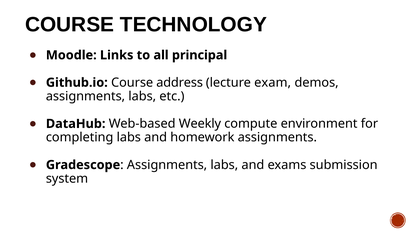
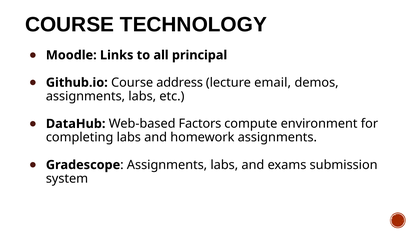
exam: exam -> email (273, 83)
Weekly: Weekly -> Factors (200, 124)
